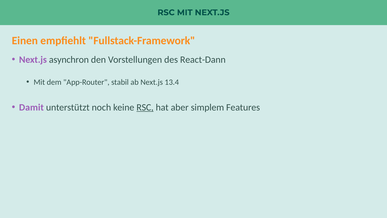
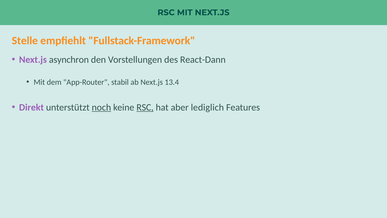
Einen: Einen -> Stelle (25, 41)
Damit: Damit -> Direkt (31, 107)
noch underline: none -> present (101, 107)
simplem: simplem -> lediglich (207, 107)
